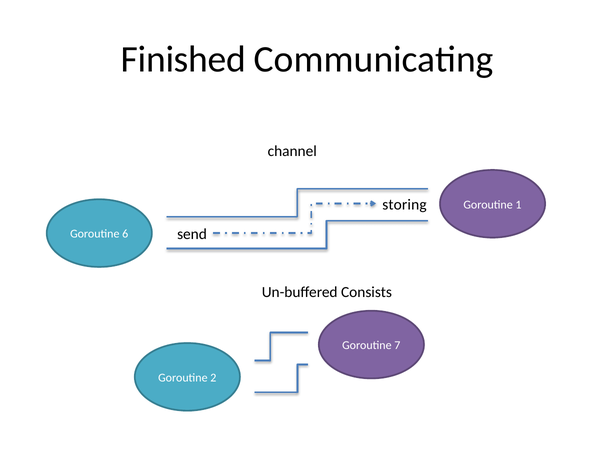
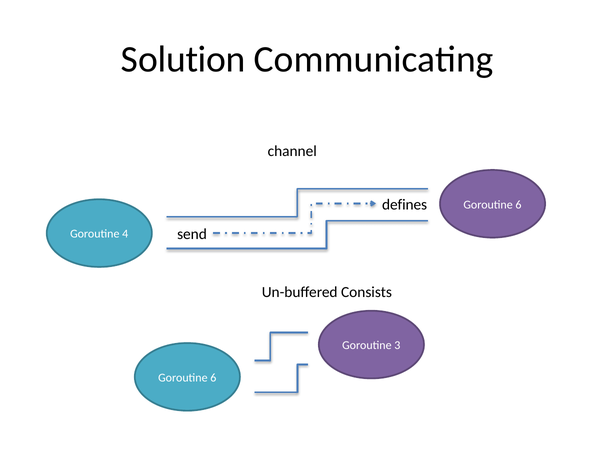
Finished: Finished -> Solution (183, 60)
storing: storing -> defines (405, 205)
1: 1 -> 6 (518, 205)
6: 6 -> 4 (125, 234)
7: 7 -> 3 (397, 346)
2: 2 -> 6 (213, 378)
